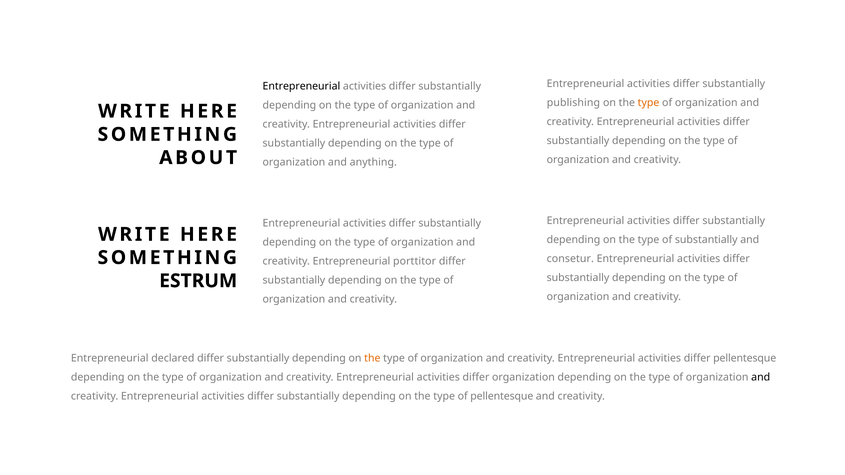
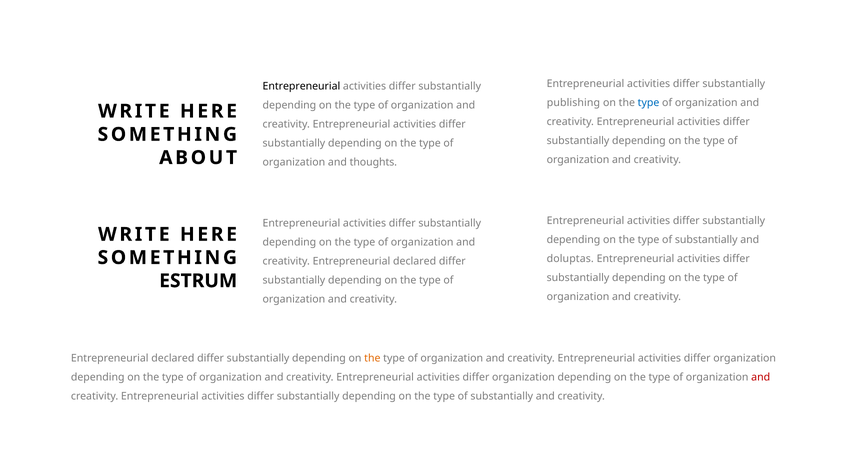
type colour: orange -> blue (649, 103)
anything: anything -> thoughts (373, 162)
consetur: consetur -> doluptas (570, 259)
porttitor: porttitor -> declared (415, 261)
pellentesque: pellentesque -> organization (745, 358)
and colour: black -> red (761, 377)
pellentesque: pellentesque -> substantially (502, 396)
